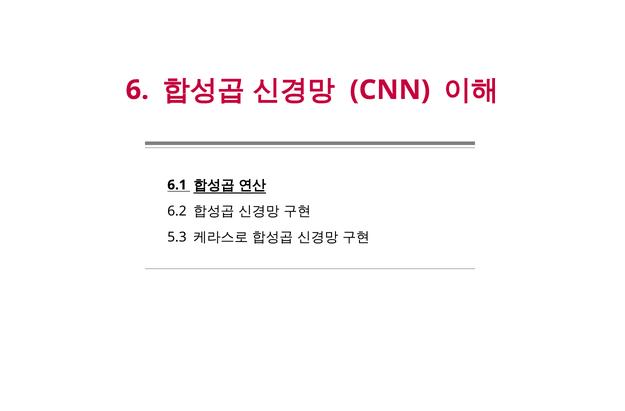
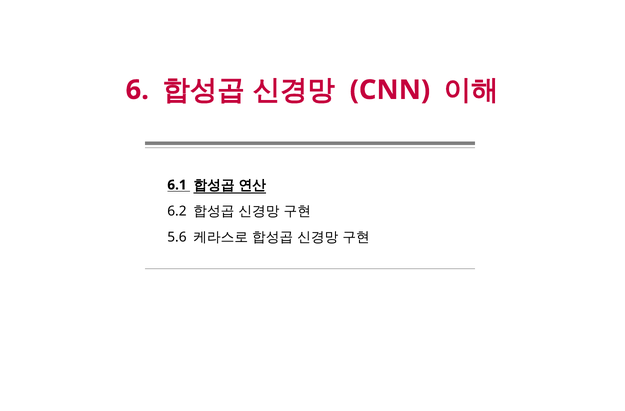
5.3: 5.3 -> 5.6 (177, 237)
